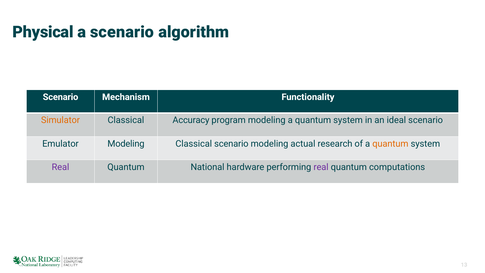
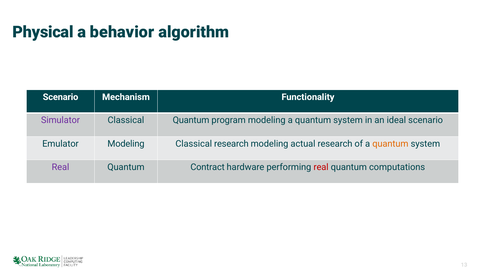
a scenario: scenario -> behavior (122, 32)
Simulator colour: orange -> purple (60, 120)
Classical Accuracy: Accuracy -> Quantum (191, 120)
Classical scenario: scenario -> research (231, 144)
National: National -> Contract (208, 167)
real colour: purple -> red (321, 167)
